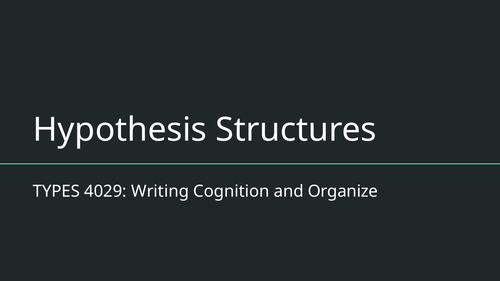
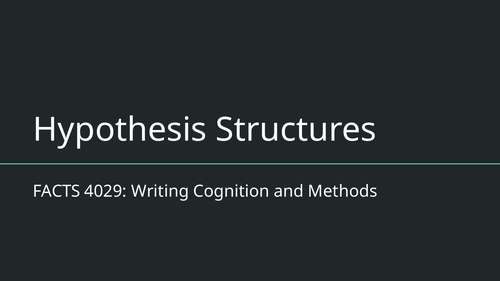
TYPES: TYPES -> FACTS (57, 191)
Organize: Organize -> Methods (343, 191)
